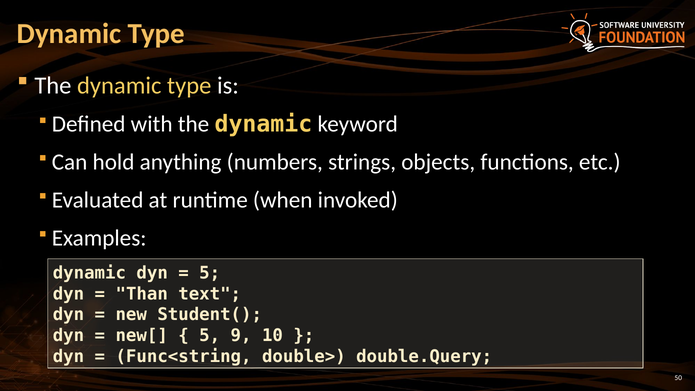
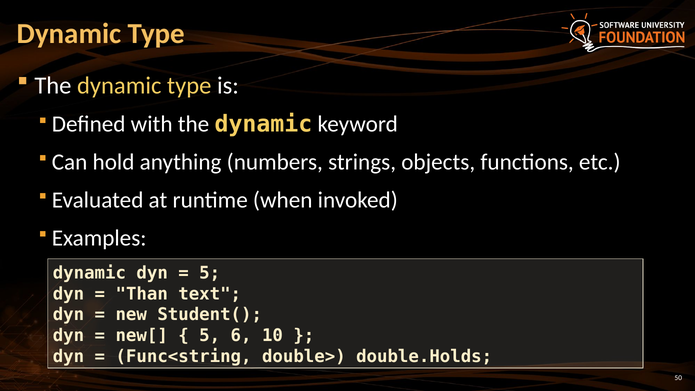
9: 9 -> 6 (241, 336)
double.Query: double.Query -> double.Holds (424, 356)
